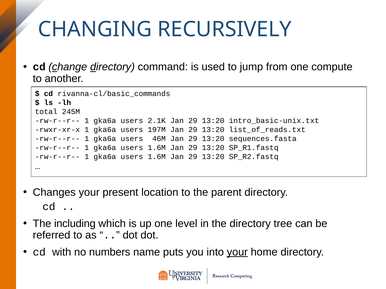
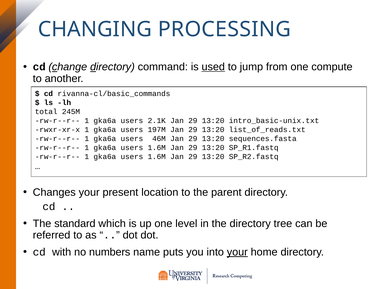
RECURSIVELY: RECURSIVELY -> PROCESSING (224, 29)
used underline: none -> present (213, 67)
including: including -> standard (75, 224)
